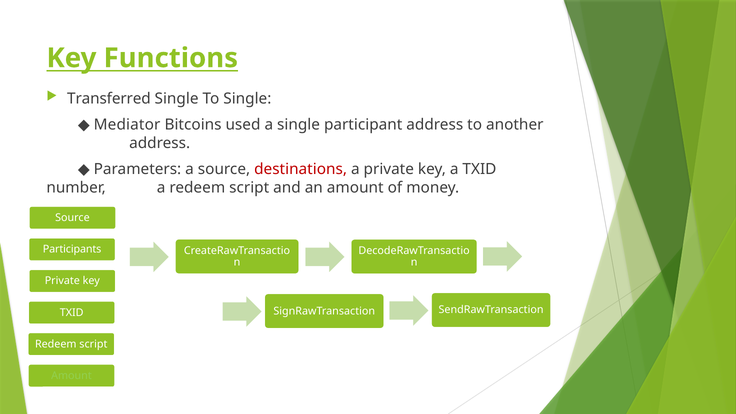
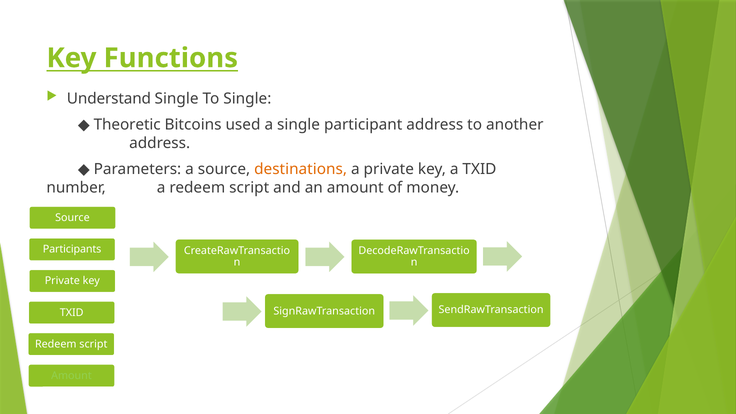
Transferred: Transferred -> Understand (109, 98)
Mediator: Mediator -> Theoretic (127, 125)
destinations colour: red -> orange (301, 169)
